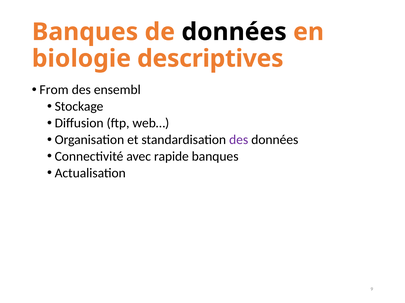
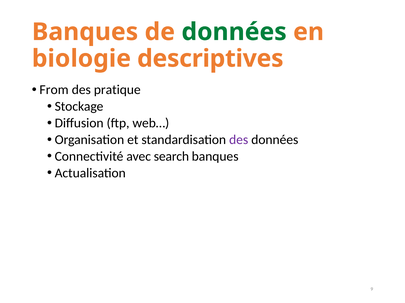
données colour: black -> green (234, 32)
ensembl: ensembl -> pratique (117, 90)
rapide: rapide -> search (171, 157)
